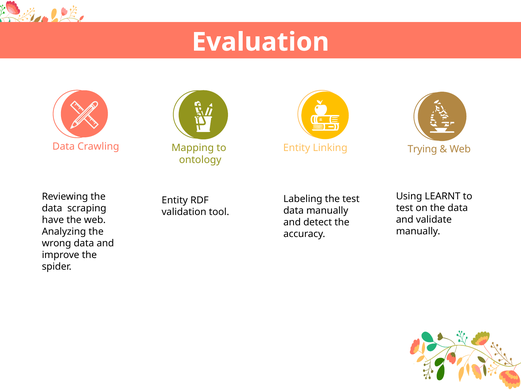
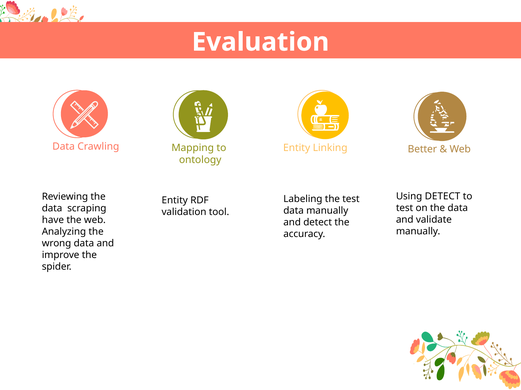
Trying: Trying -> Better (422, 149)
Using LEARNT: LEARNT -> DETECT (443, 197)
